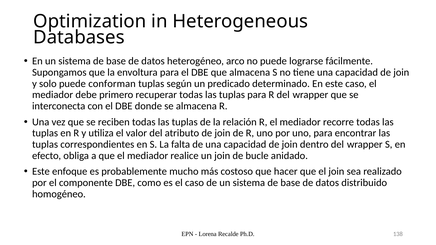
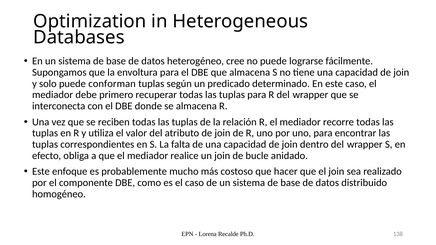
arco: arco -> cree (235, 61)
